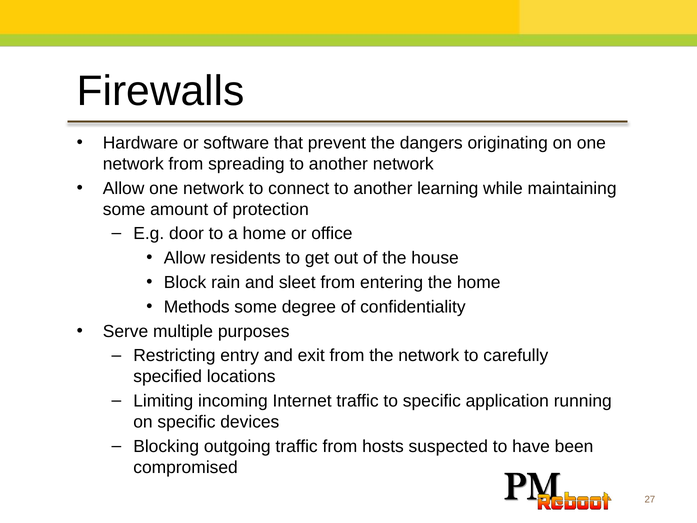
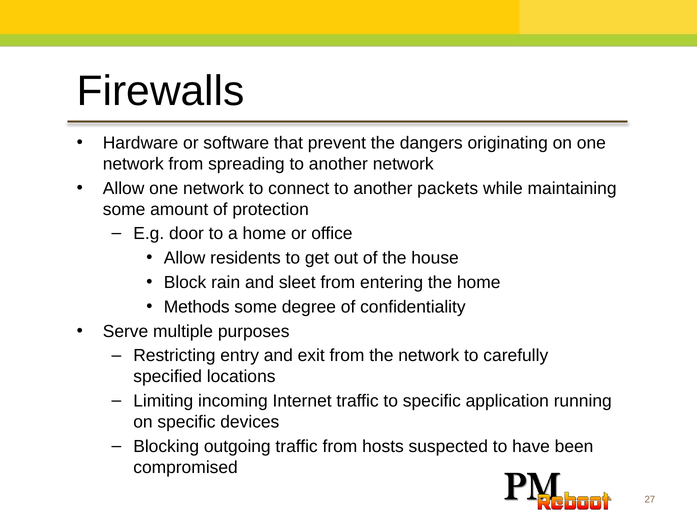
learning: learning -> packets (448, 188)
